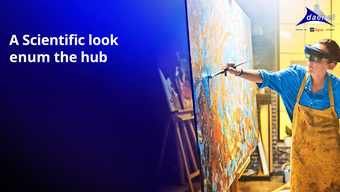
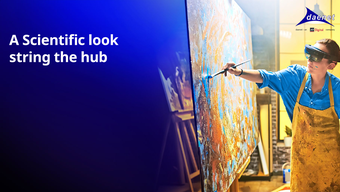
enum: enum -> string (30, 57)
